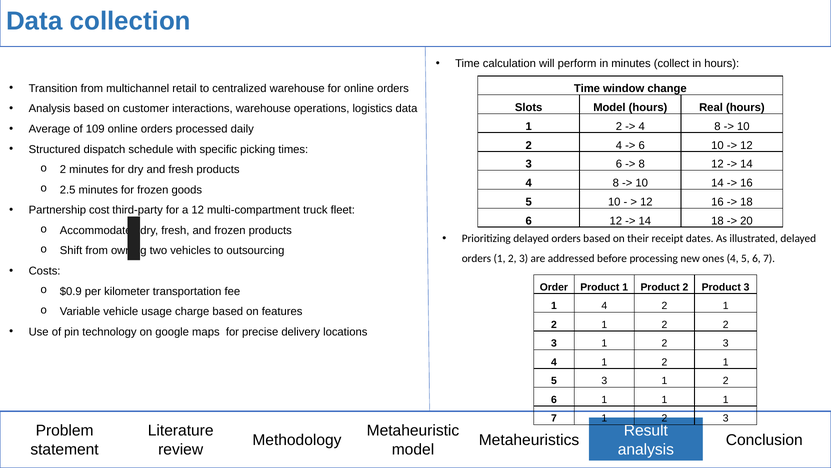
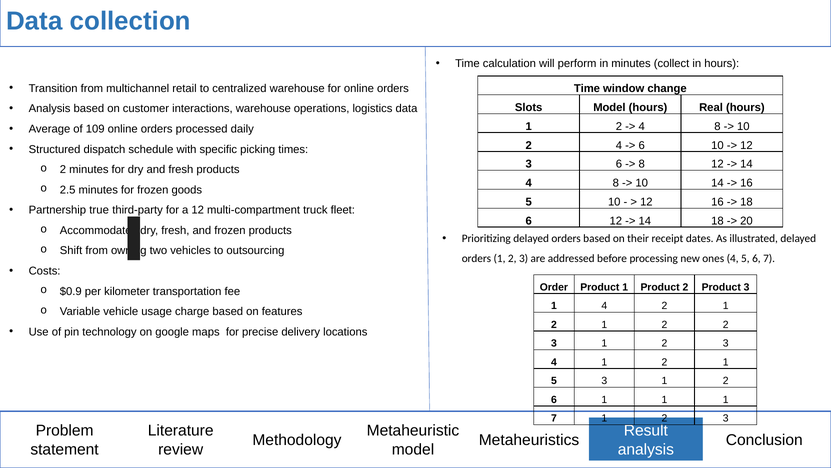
cost: cost -> true (99, 210)
